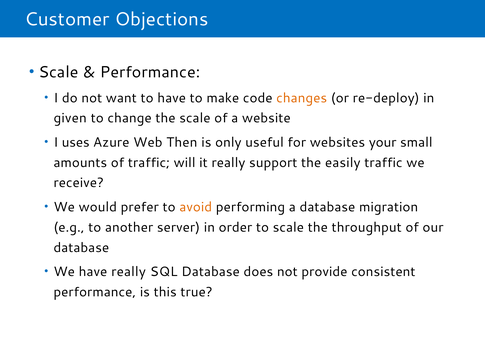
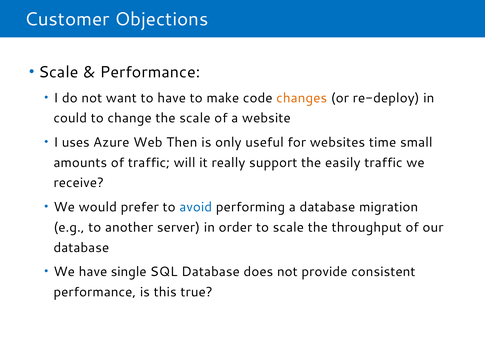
given: given -> could (70, 118)
your: your -> time (383, 142)
avoid colour: orange -> blue (196, 207)
have really: really -> single (129, 272)
